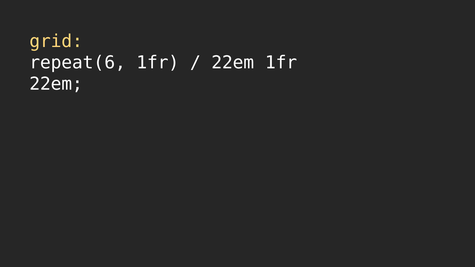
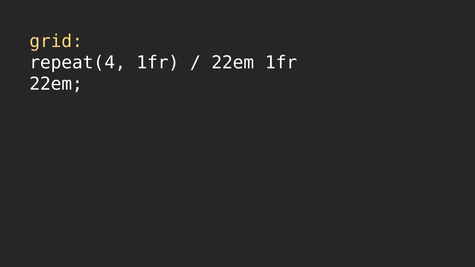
repeat(6: repeat(6 -> repeat(4 (78, 63)
